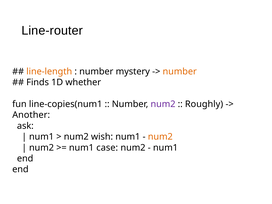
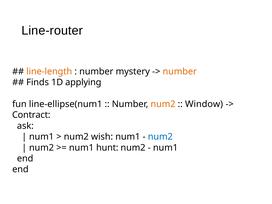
whether: whether -> applying (83, 82)
line-copies(num1: line-copies(num1 -> line-ellipse(num1 (66, 104)
num2 colour: purple -> orange (163, 104)
Roughly: Roughly -> Window (204, 104)
Another: Another -> Contract (31, 115)
num2 colour: orange -> blue (160, 137)
case: case -> hunt (107, 148)
